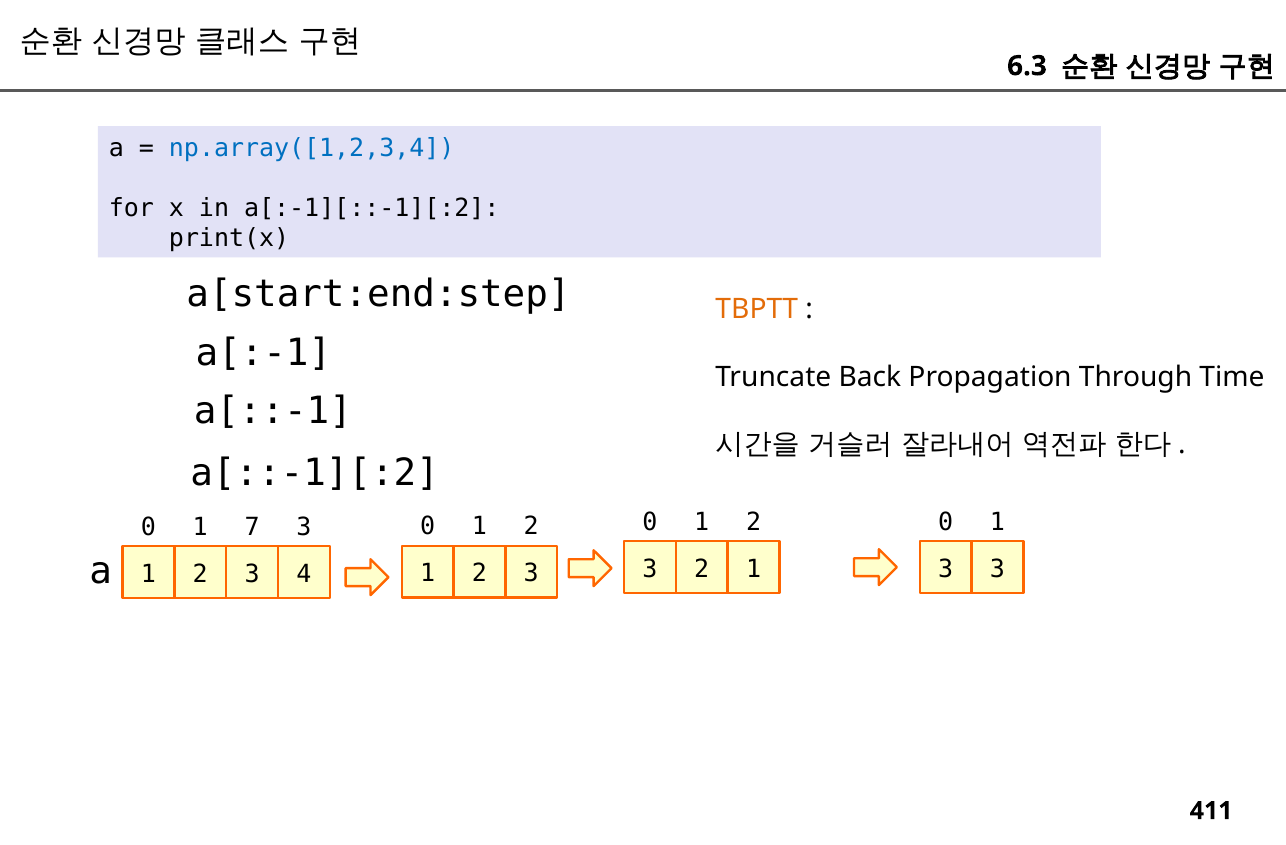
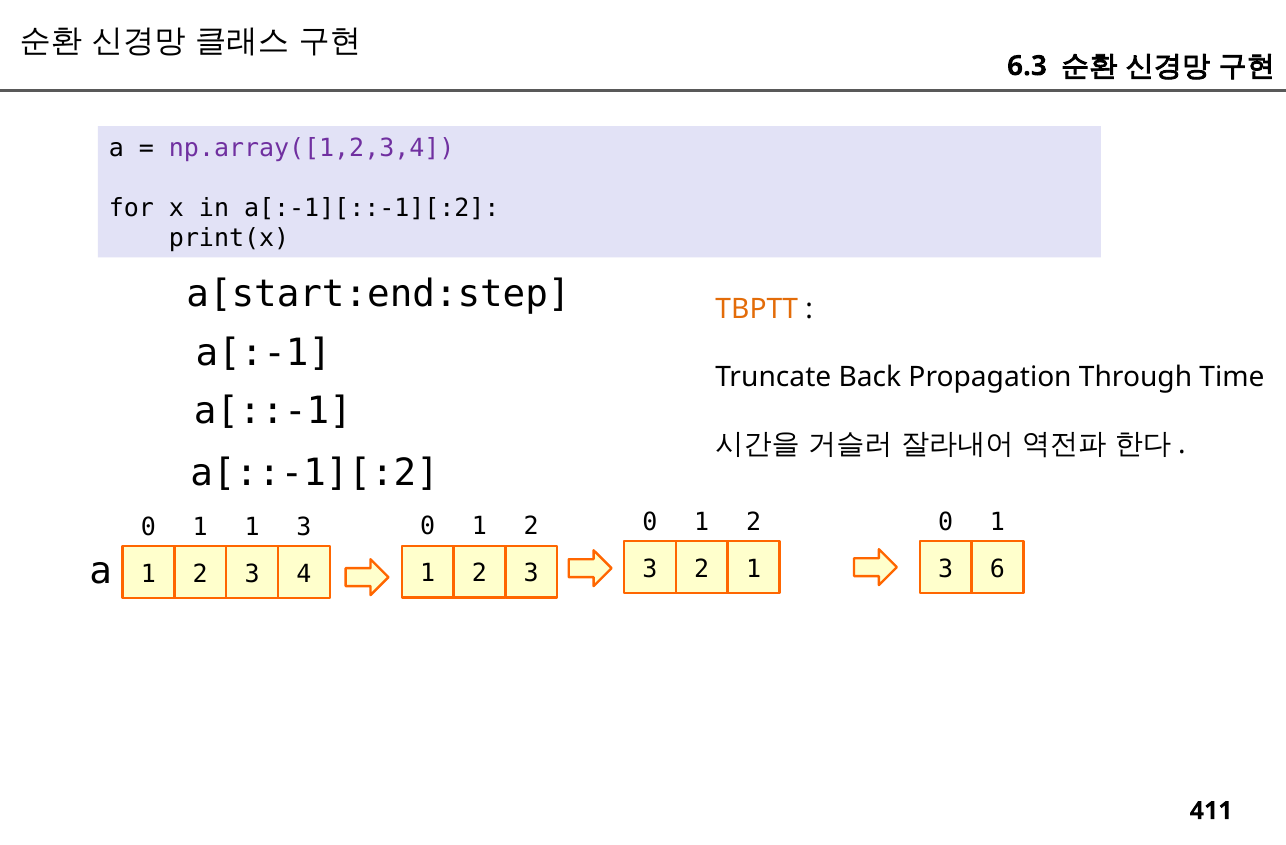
np.array([1,2,3,4 colour: blue -> purple (312, 148)
7: 7 -> 1 (252, 527)
3 3: 3 -> 6 (997, 569)
